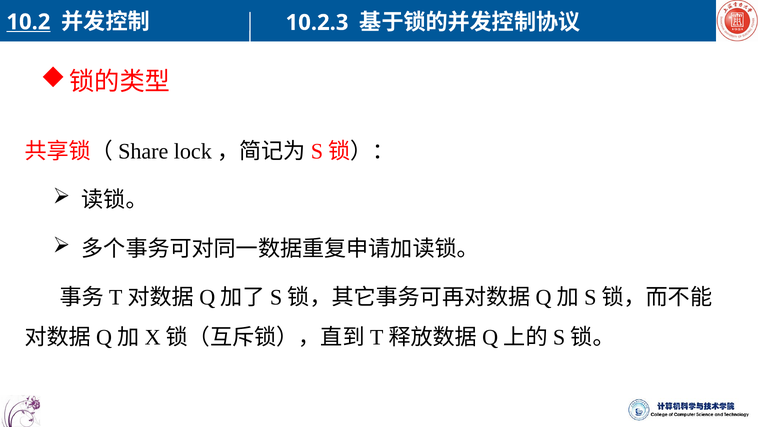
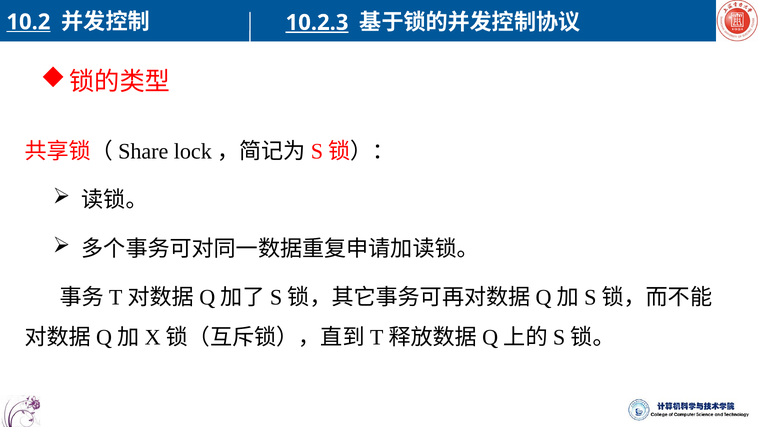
10.2.3 underline: none -> present (317, 23)
